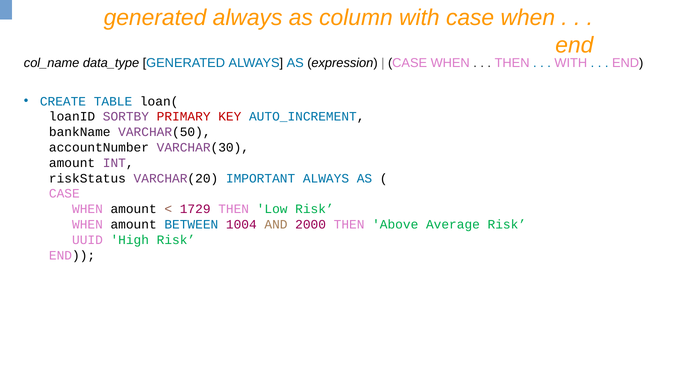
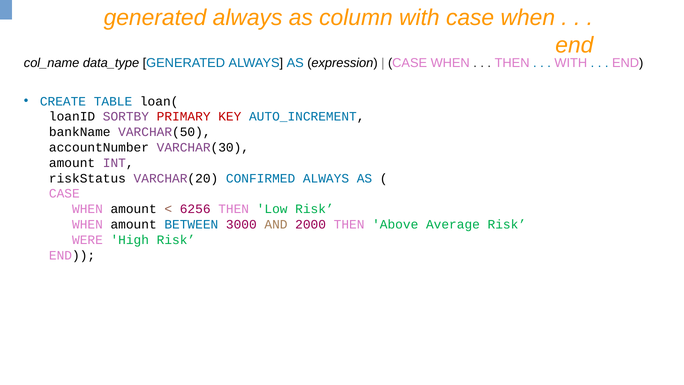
IMPORTANT: IMPORTANT -> CONFIRMED (261, 178)
1729: 1729 -> 6256 (195, 209)
1004: 1004 -> 3000 (241, 224)
UUID: UUID -> WERE (87, 240)
